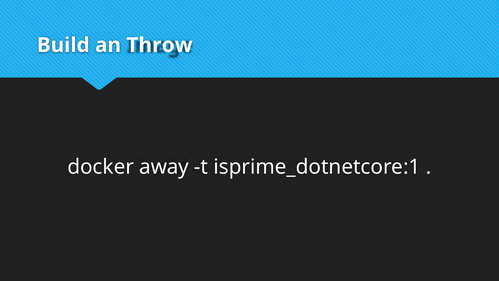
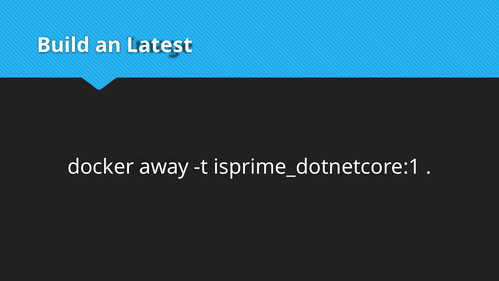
Throw: Throw -> Latest (159, 45)
